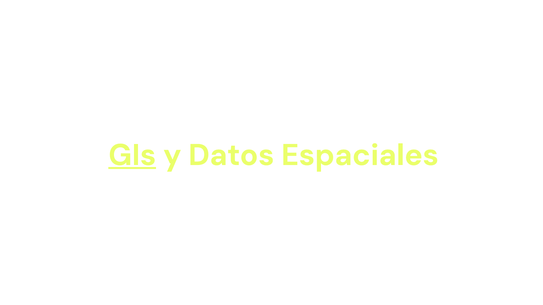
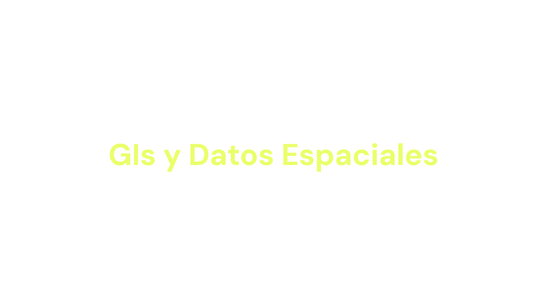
GIs underline: present -> none (132, 155)
